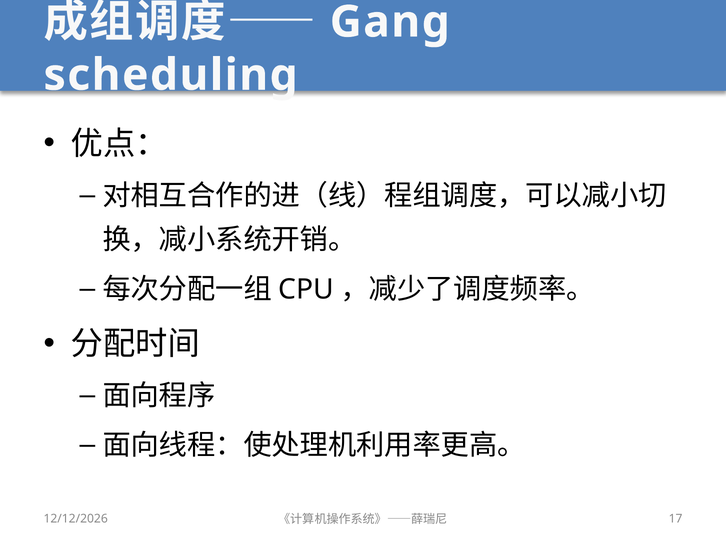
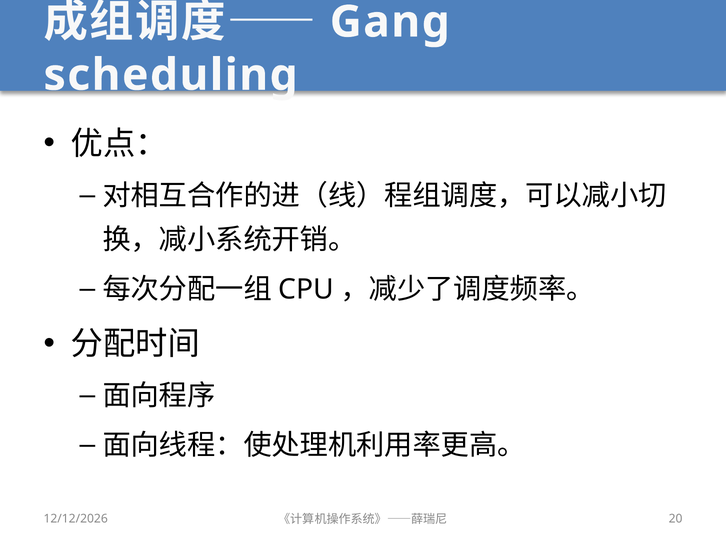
17: 17 -> 20 (676, 519)
